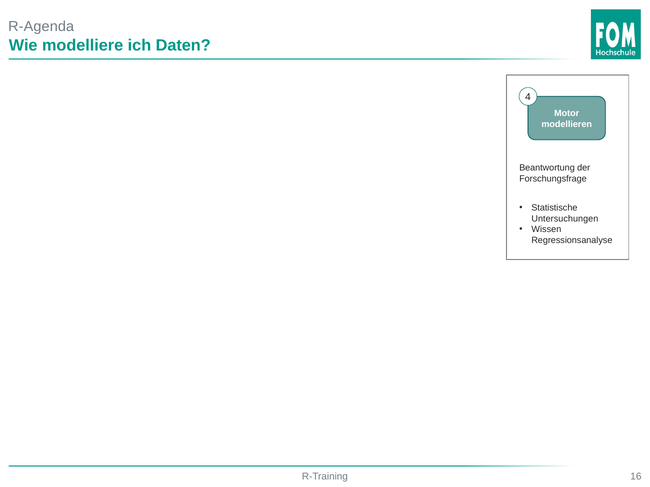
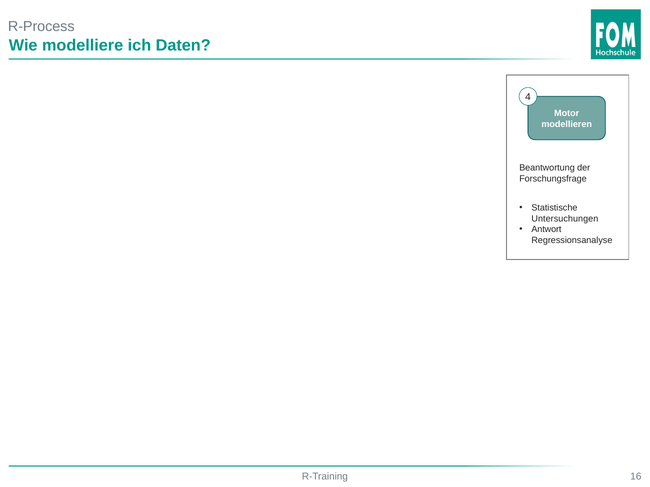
R-Agenda: R-Agenda -> R-Process (41, 27)
Wissen: Wissen -> Antwort (546, 230)
